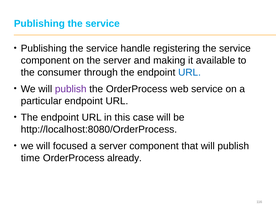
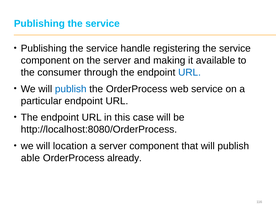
publish colour: purple -> blue (71, 89)
focused: focused -> location (70, 146)
time: time -> able (30, 158)
